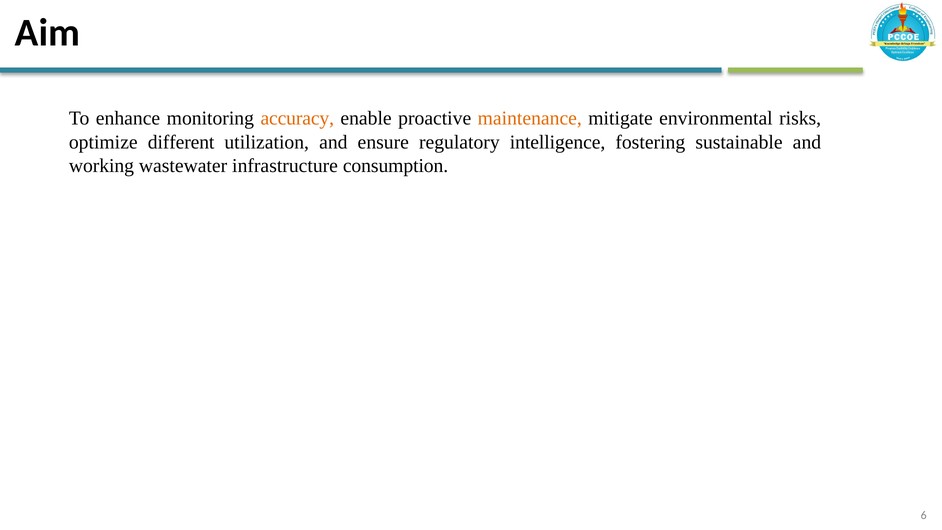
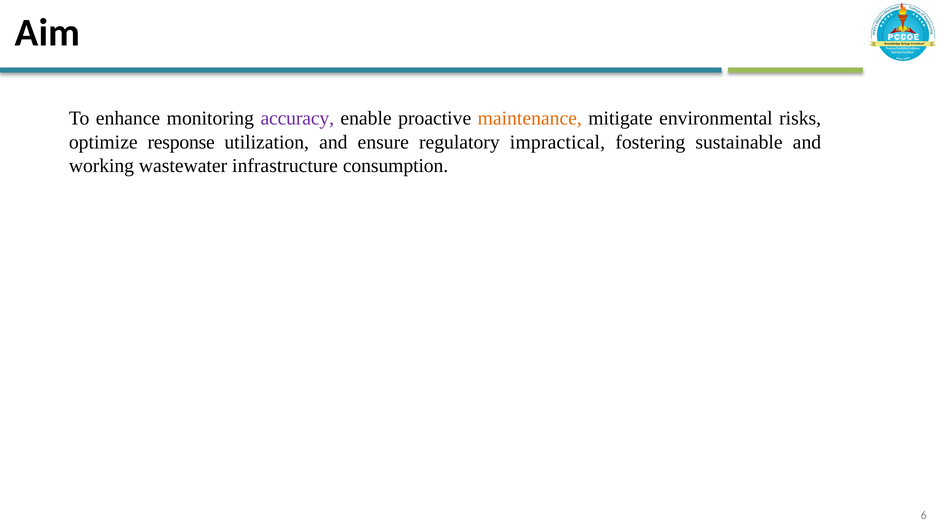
accuracy colour: orange -> purple (297, 118)
different: different -> response (181, 142)
intelligence: intelligence -> impractical (557, 142)
